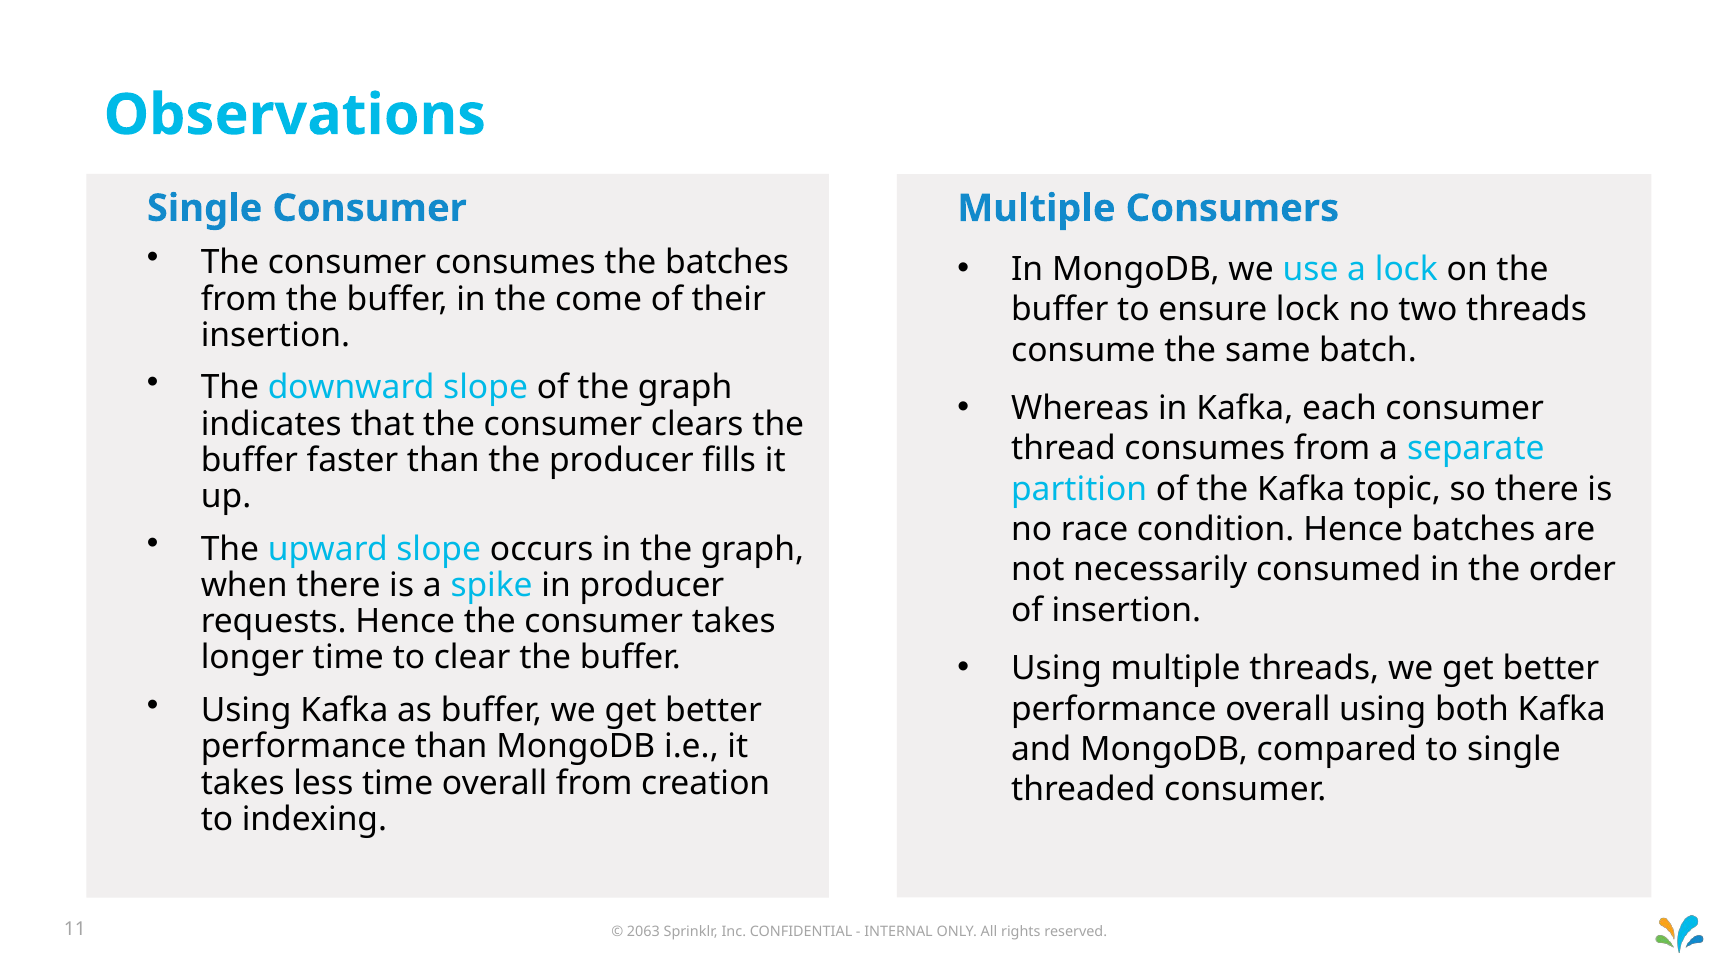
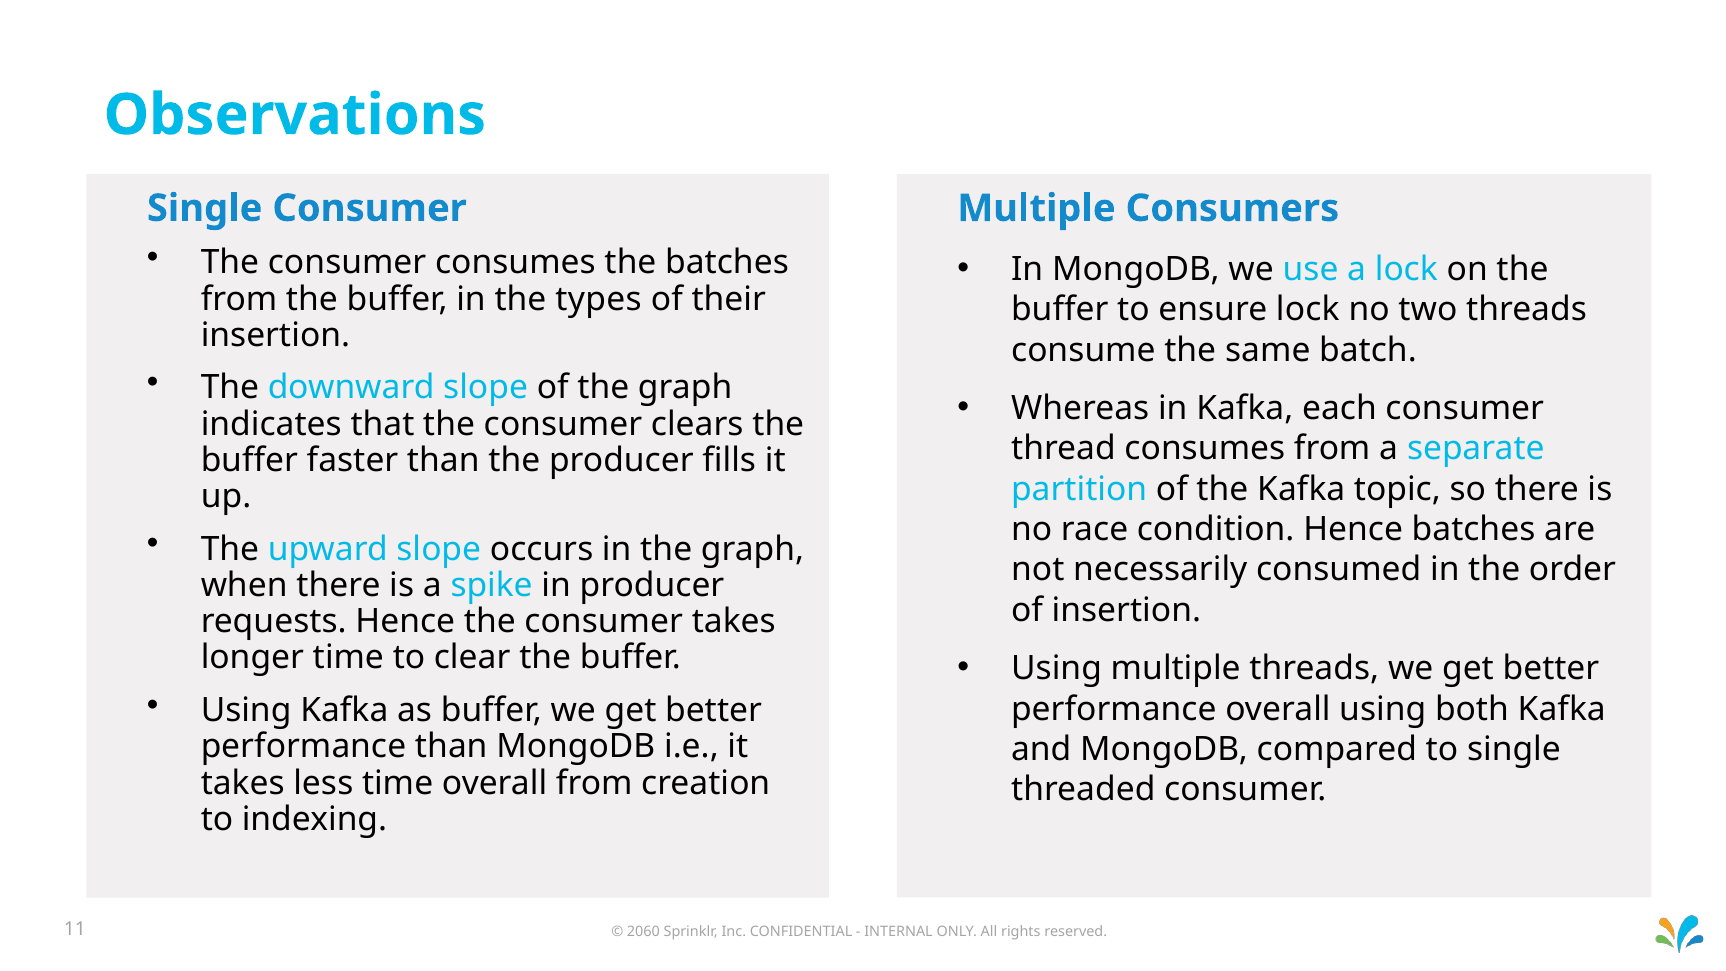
come: come -> types (599, 299)
2063: 2063 -> 2060 (643, 932)
